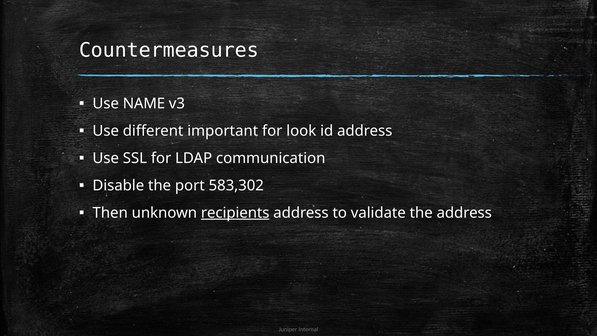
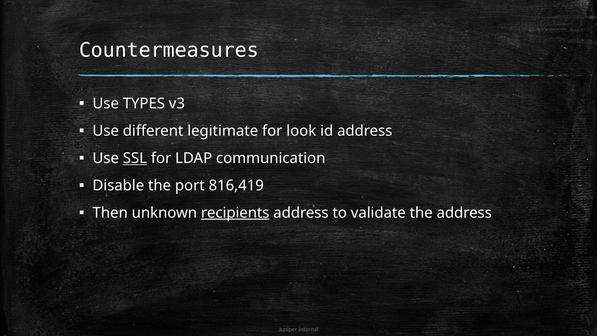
NAME: NAME -> TYPES (144, 104)
important: important -> legitimate (223, 131)
SSL underline: none -> present (135, 158)
583,302: 583,302 -> 816,419 (236, 185)
